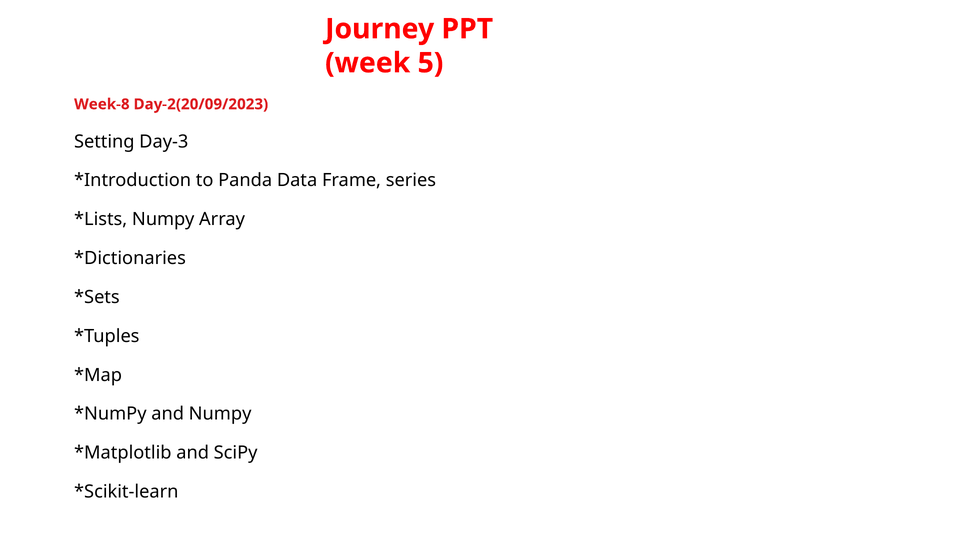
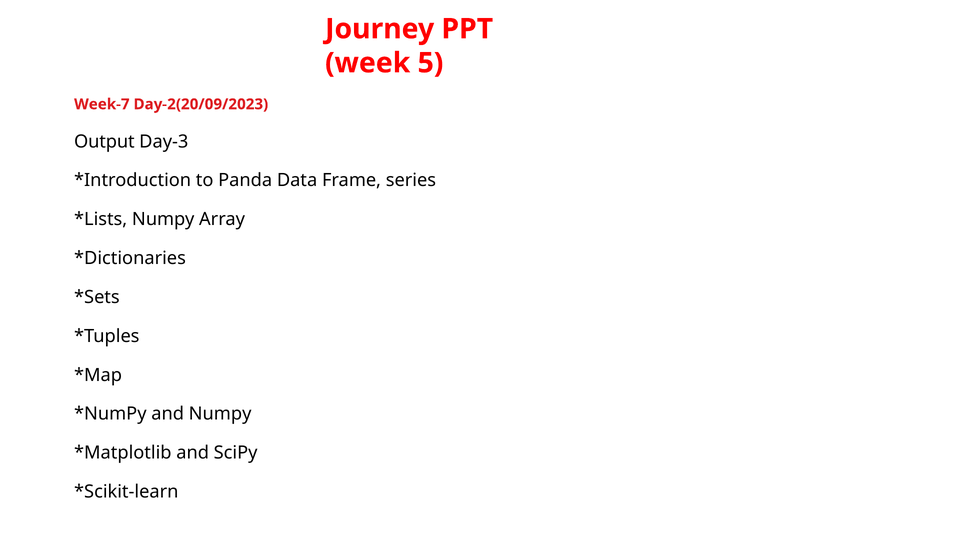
Week-8: Week-8 -> Week-7 (102, 104)
Setting: Setting -> Output (104, 142)
